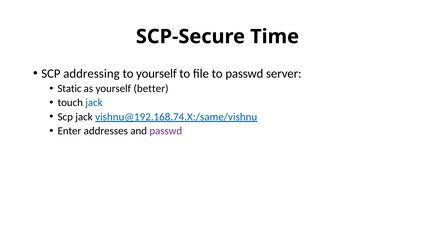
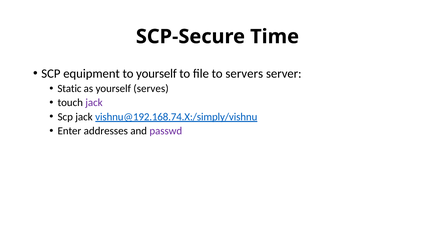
addressing: addressing -> equipment (92, 74)
to passwd: passwd -> servers (244, 74)
better: better -> serves (151, 89)
jack colour: blue -> purple (94, 103)
vishnu@192.168.74.X:/same/vishnu: vishnu@192.168.74.X:/same/vishnu -> vishnu@192.168.74.X:/simply/vishnu (176, 117)
